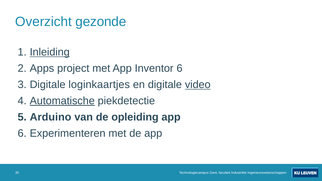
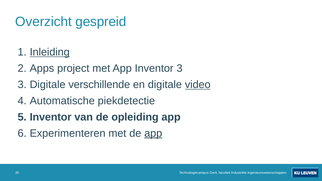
gezonde: gezonde -> gespreid (101, 22)
Inventor 6: 6 -> 3 (179, 68)
loginkaartjes: loginkaartjes -> verschillende (99, 85)
Automatische underline: present -> none (62, 101)
Arduino: Arduino -> Inventor (51, 117)
app underline: none -> present (153, 133)
